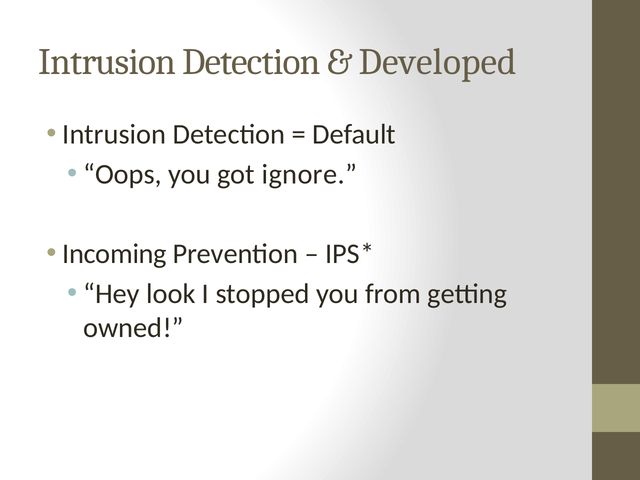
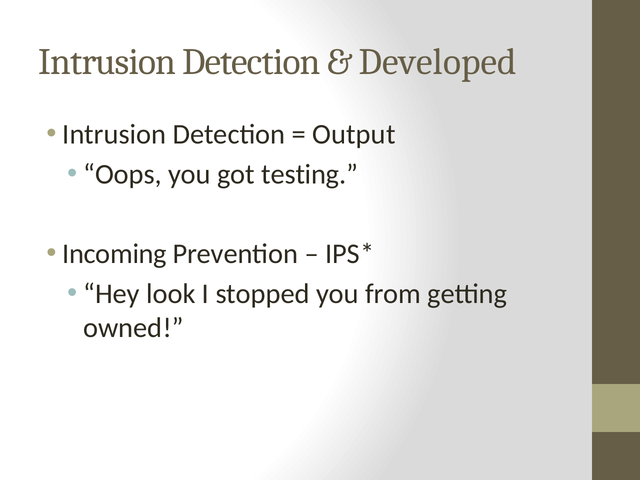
Default: Default -> Output (354, 134)
ignore: ignore -> testing (310, 174)
